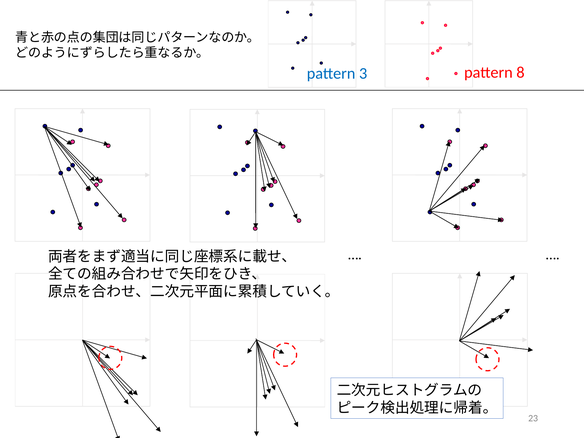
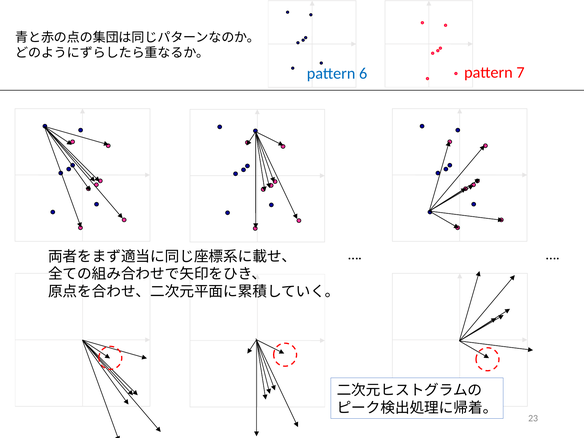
3: 3 -> 6 (363, 73)
8: 8 -> 7 (521, 73)
